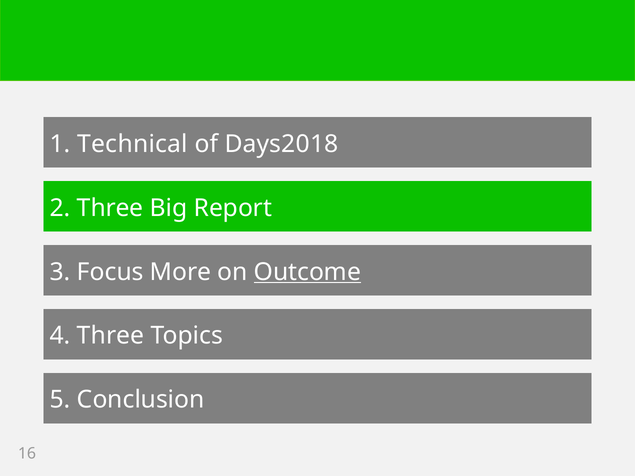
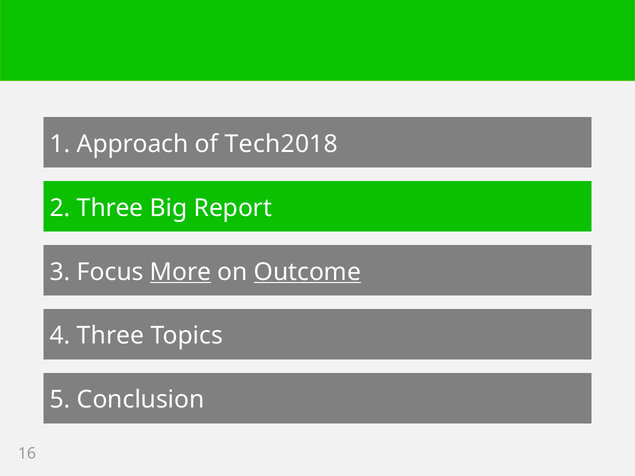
Technical: Technical -> Approach (133, 144)
Days2018: Days2018 -> Tech2018 (281, 144)
More underline: none -> present (180, 272)
